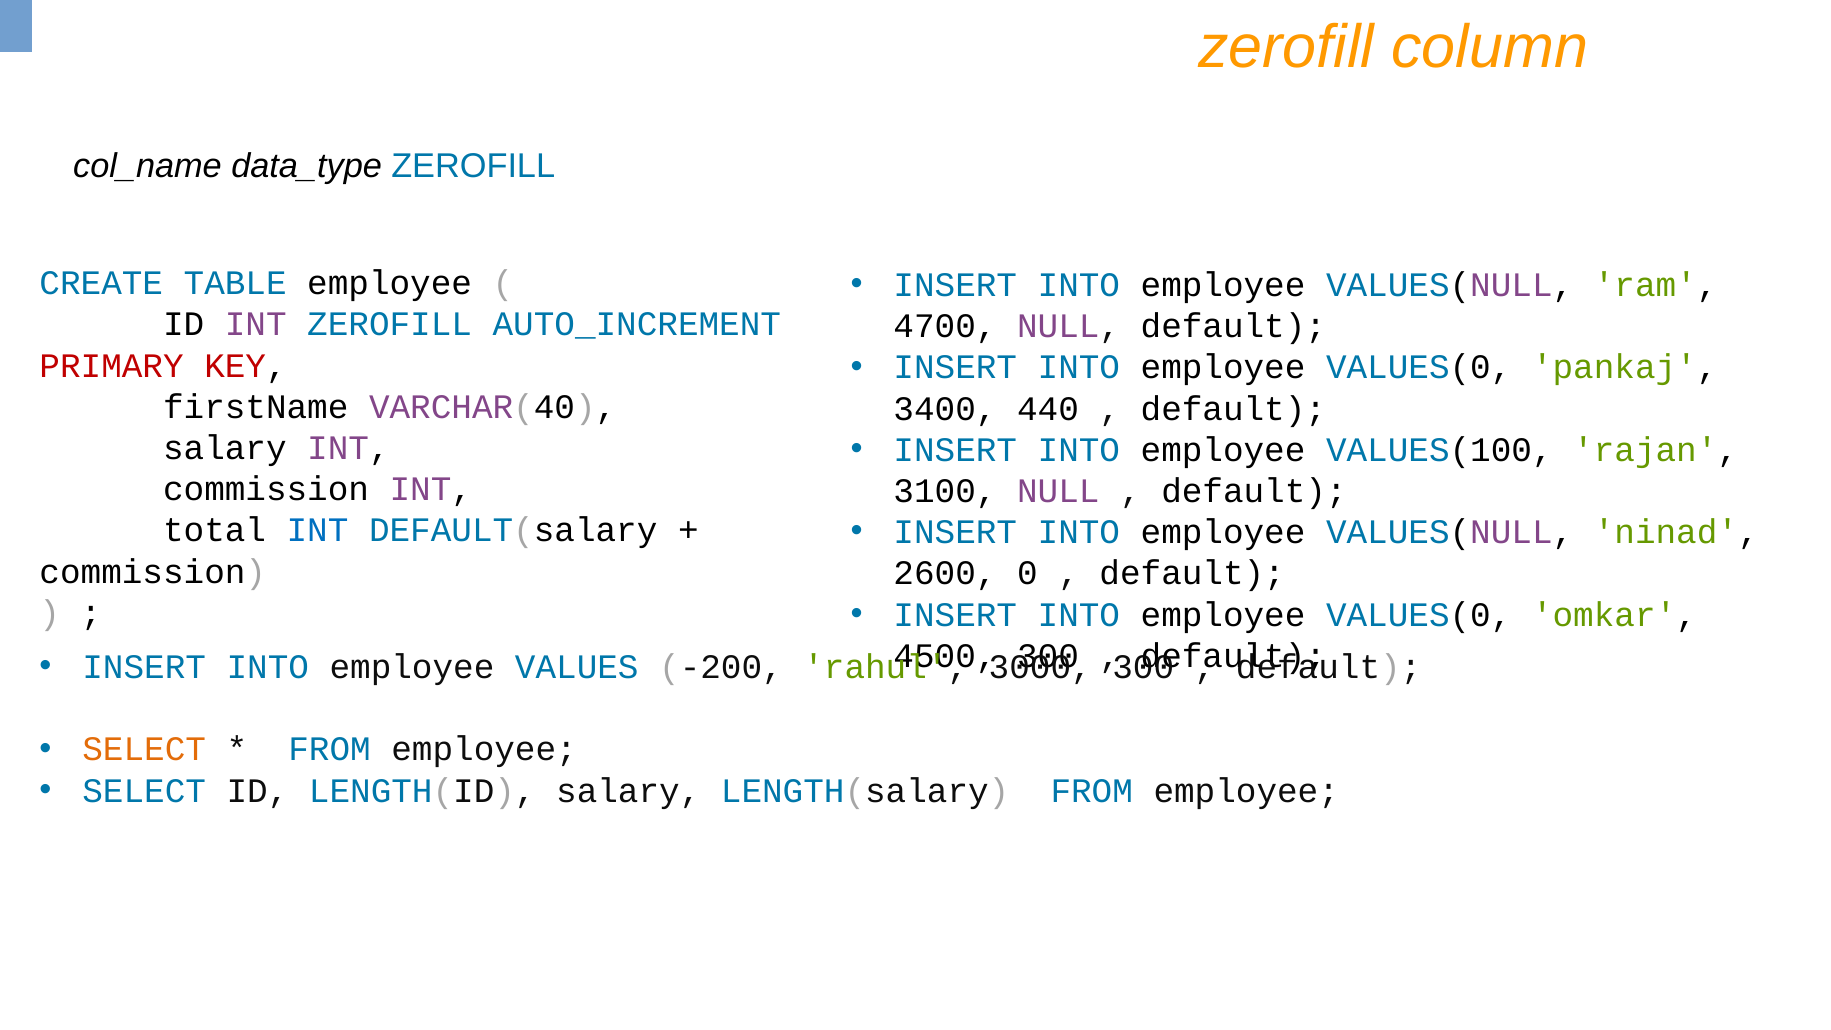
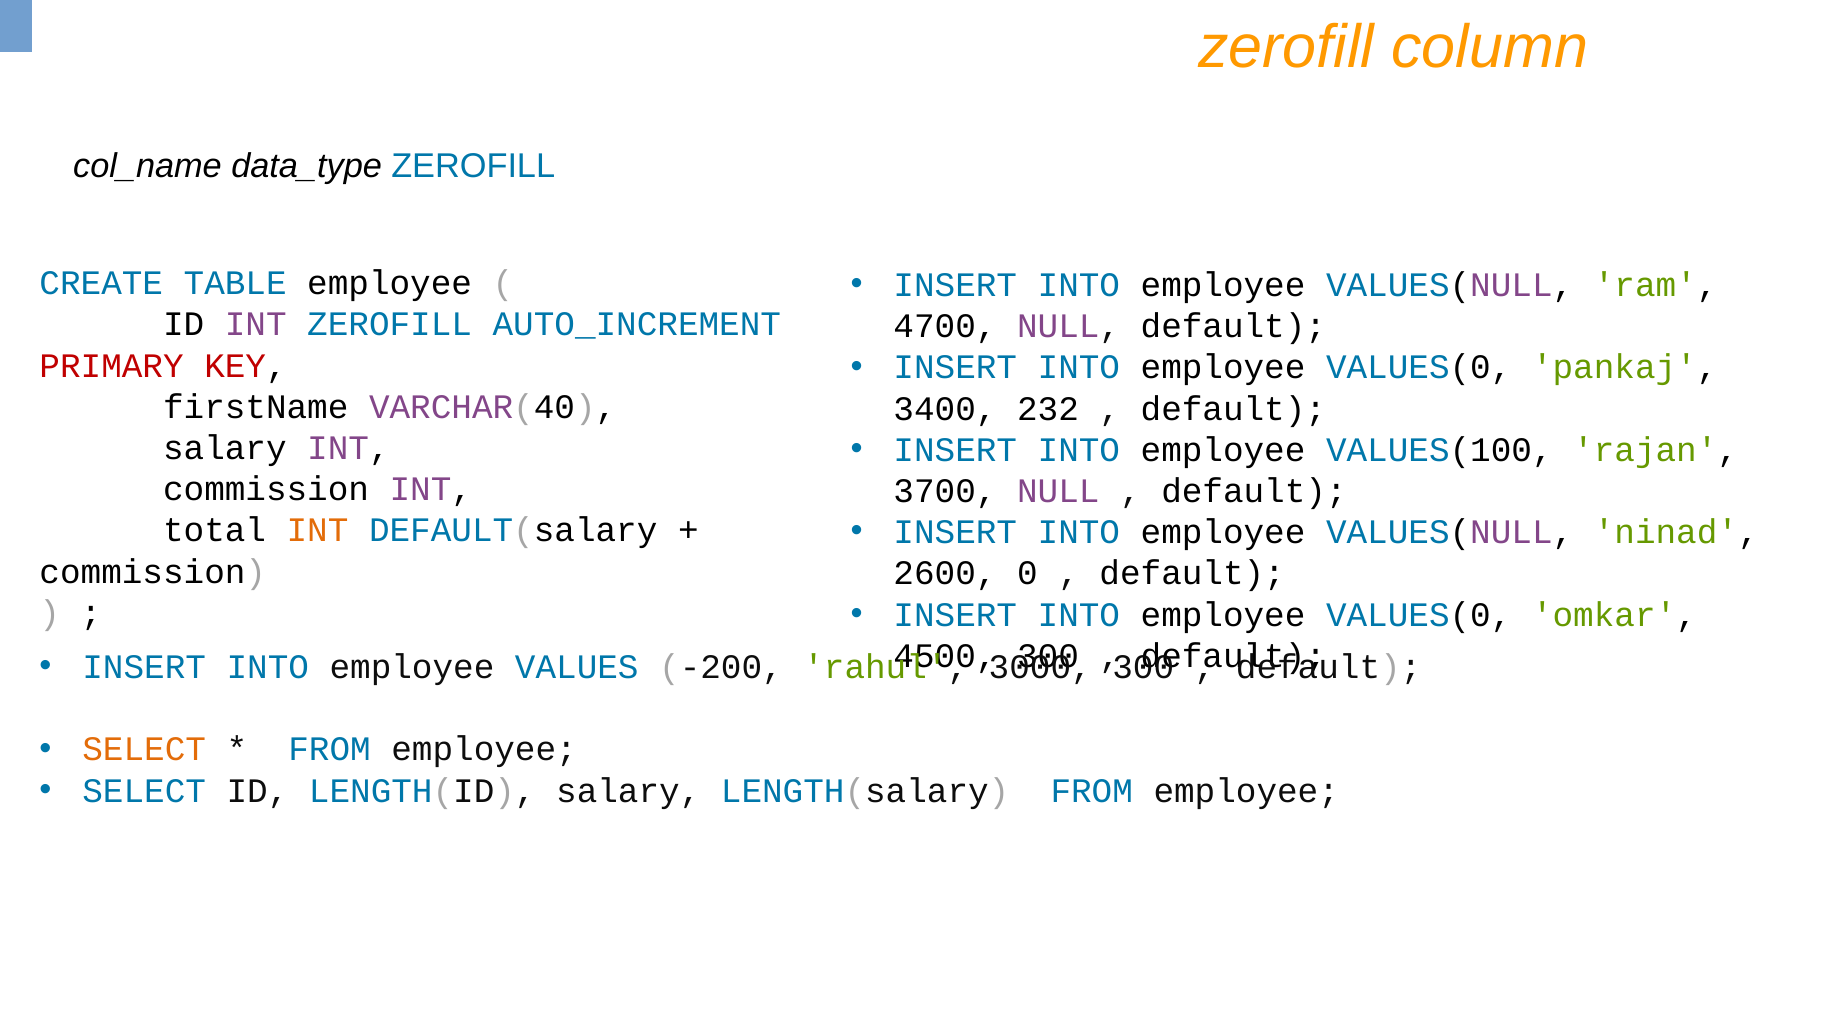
440: 440 -> 232 (1048, 409)
3100: 3100 -> 3700 (945, 491)
INT colour: blue -> orange (318, 531)
